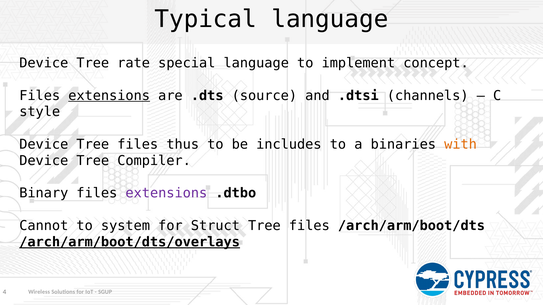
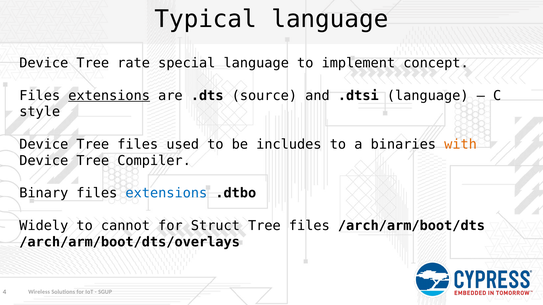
.dtsi channels: channels -> language (428, 96)
thus: thus -> used (183, 145)
extensions colour: purple -> blue (166, 193)
Cannot: Cannot -> Widely (44, 226)
system: system -> cannot (125, 226)
/arch/arm/boot/dts/overlays underline: present -> none (130, 242)
